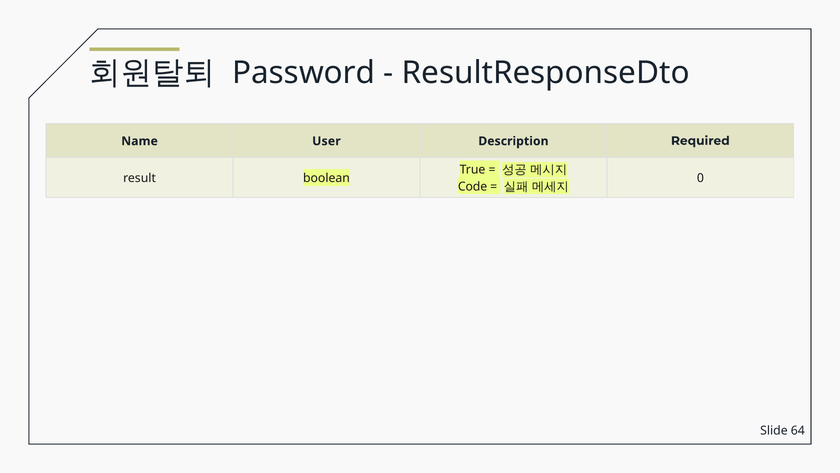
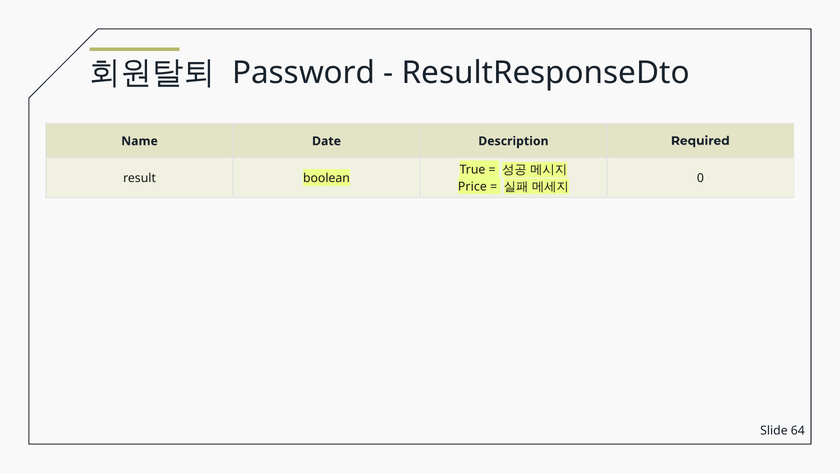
User: User -> Date (327, 141)
Code: Code -> Price (472, 186)
